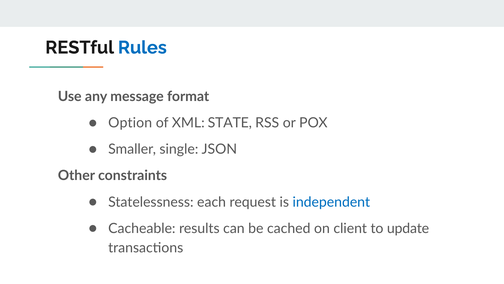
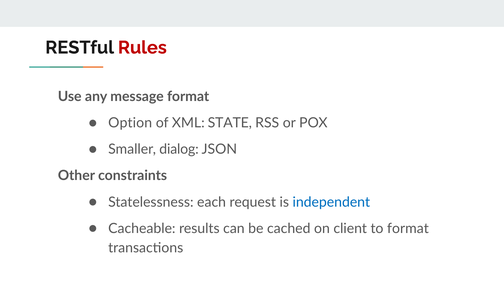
Rules colour: blue -> red (142, 47)
single: single -> dialog (179, 149)
to update: update -> format (408, 228)
